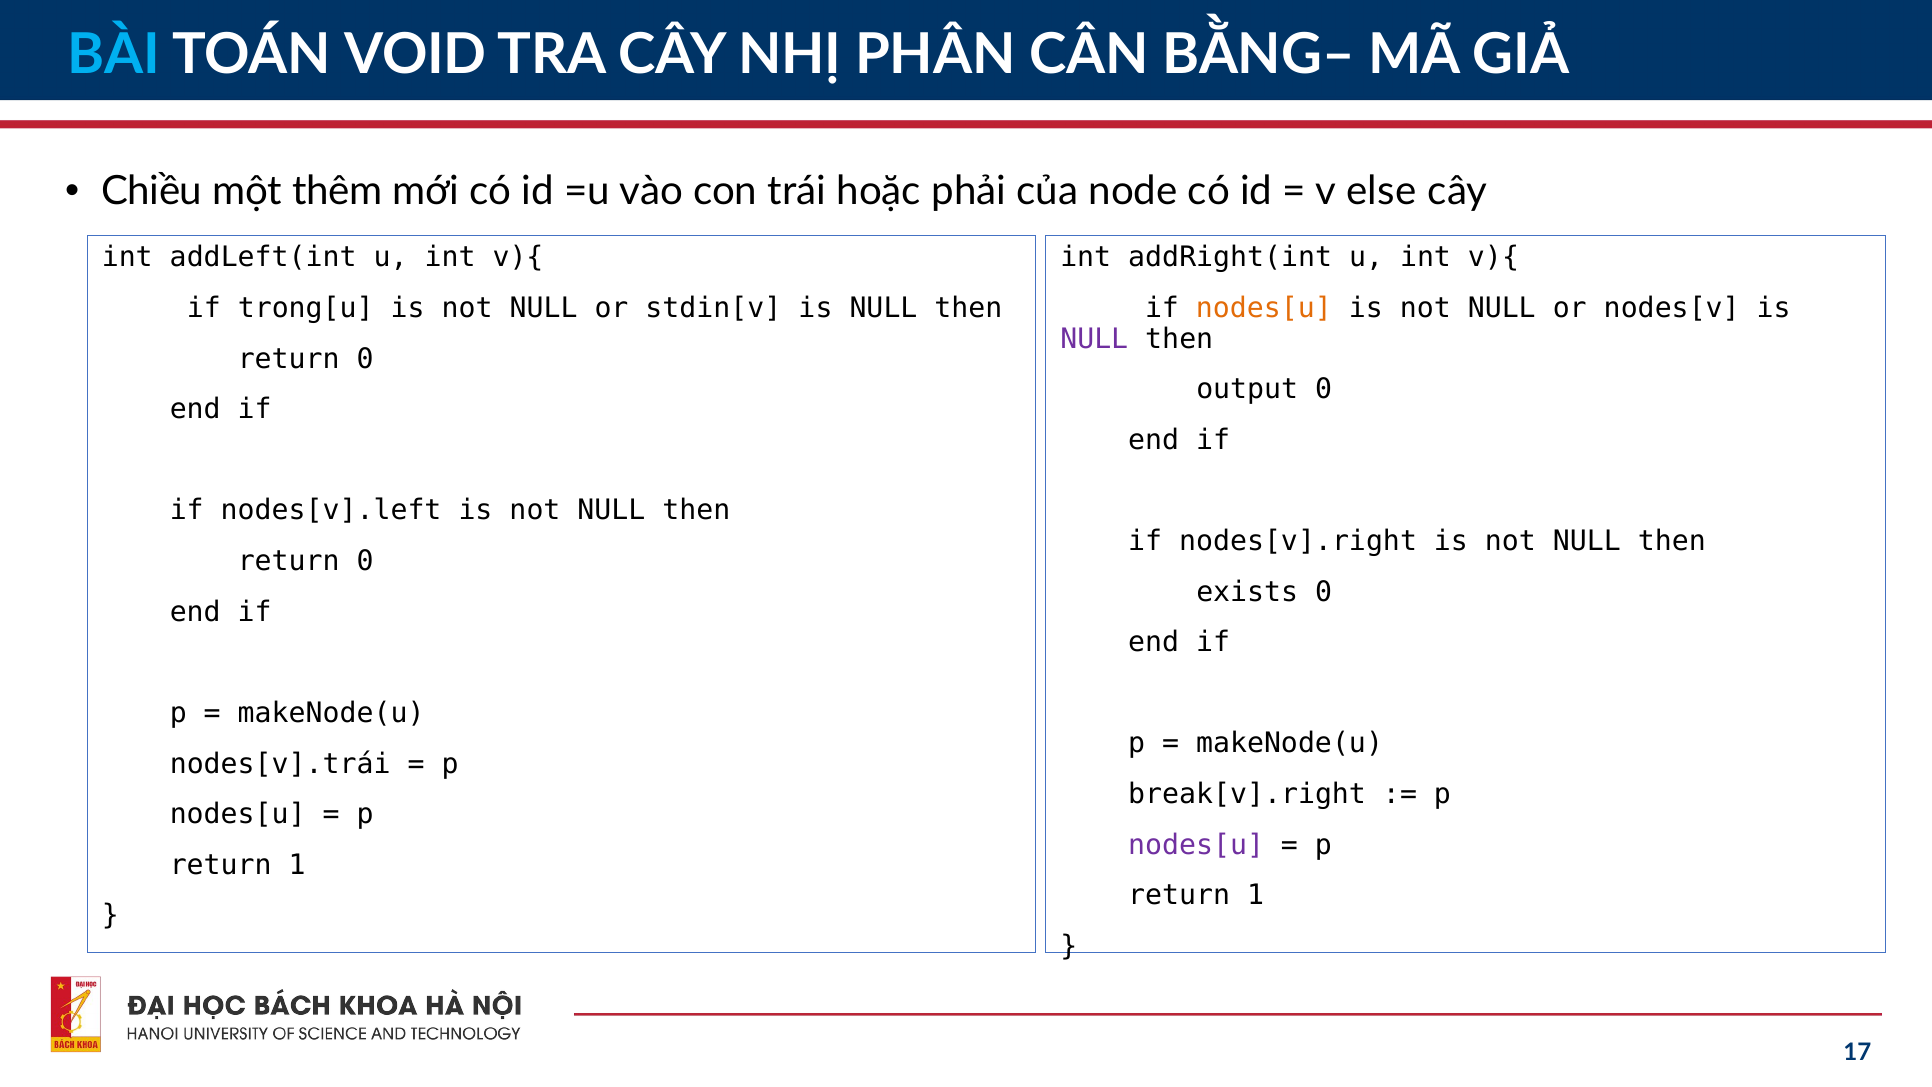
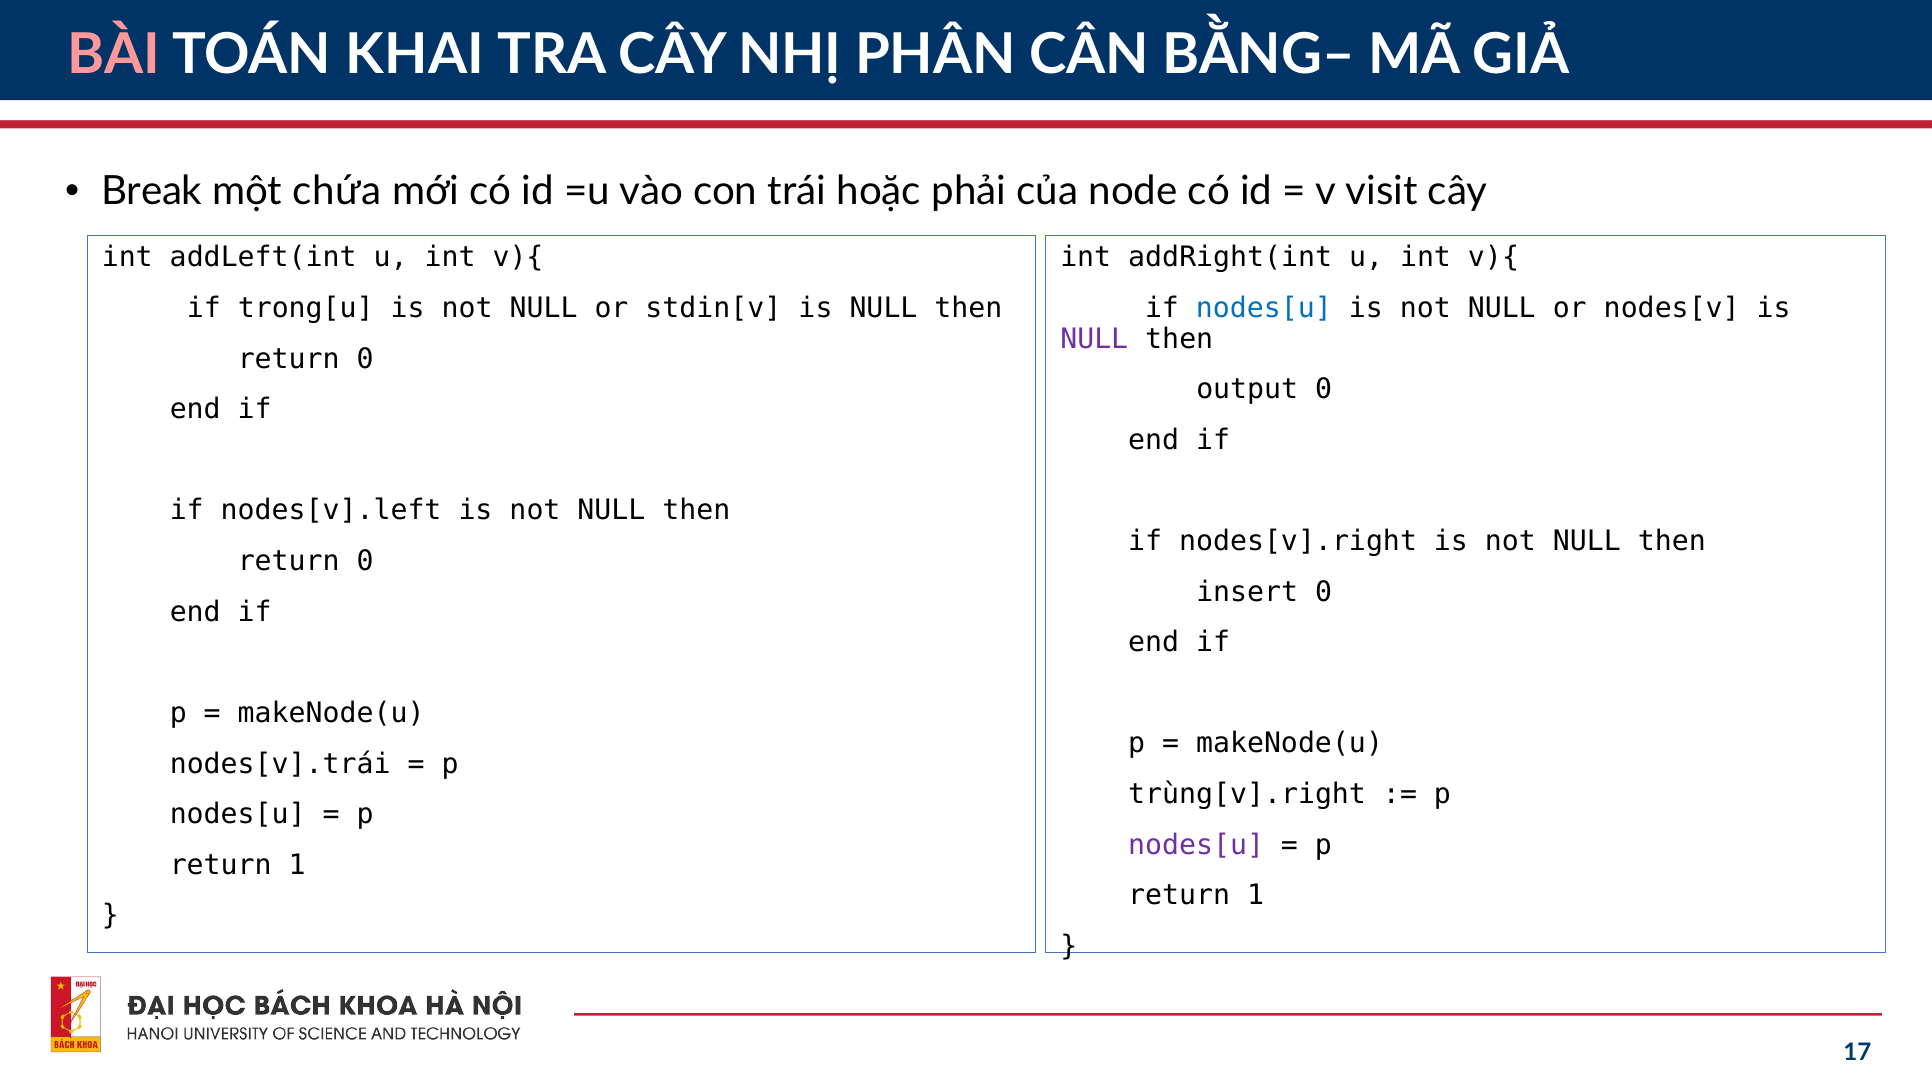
BÀI colour: light blue -> pink (114, 55)
VOID: VOID -> KHAI (415, 55)
Chiều: Chiều -> Break (152, 192)
thêm: thêm -> chứa (337, 192)
else: else -> visit (1382, 192)
nodes[u colour: orange -> blue (1264, 308)
exists: exists -> insert (1247, 592)
break[v].right: break[v].right -> trùng[v].right (1247, 794)
